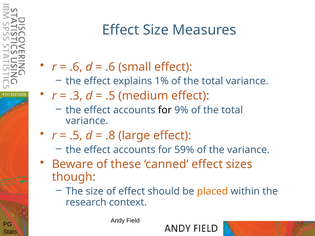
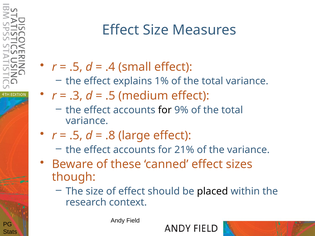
.6: .6 -> .5 (76, 67)
.6: .6 -> .4 (110, 67)
59%: 59% -> 21% (184, 150)
placed colour: orange -> black (212, 192)
